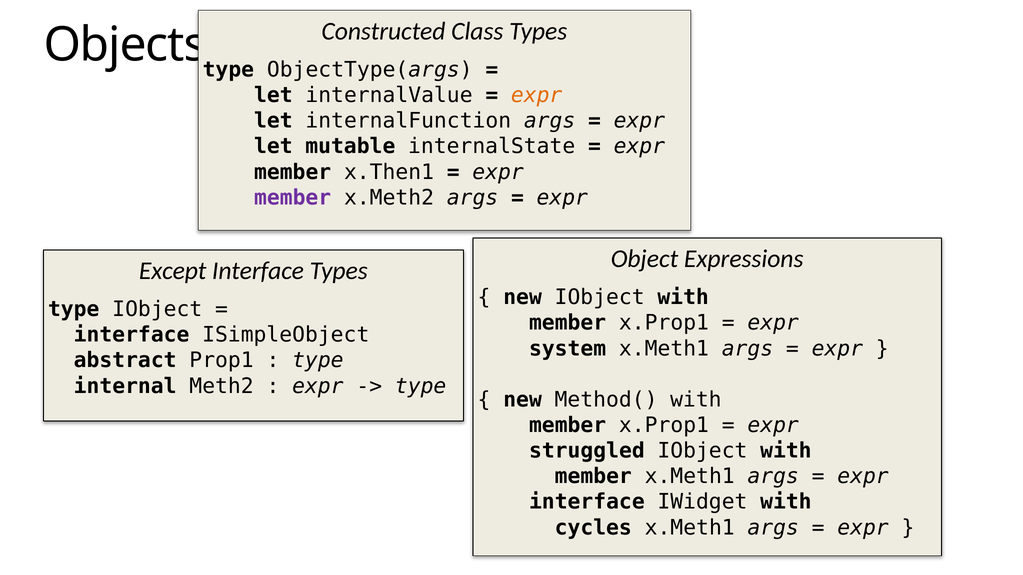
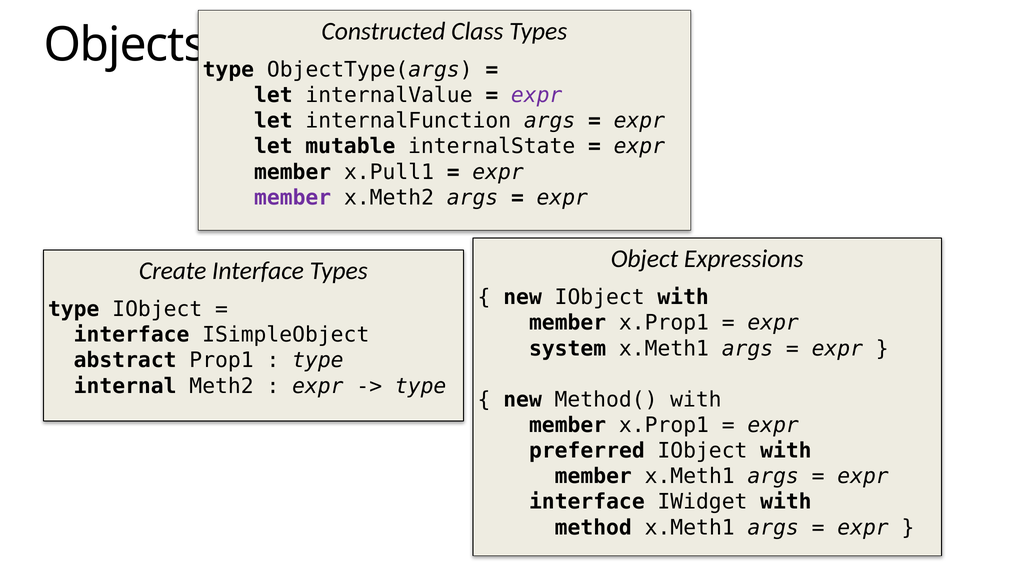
expr colour: orange -> purple (537, 95)
x.Then1: x.Then1 -> x.Pull1 (389, 172)
Except: Except -> Create (173, 271)
struggled: struggled -> preferred (587, 451)
cycles: cycles -> method (593, 528)
